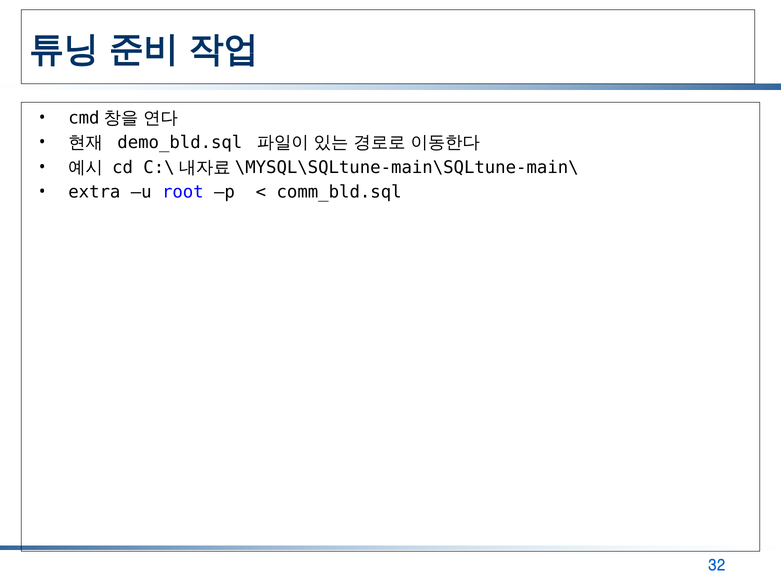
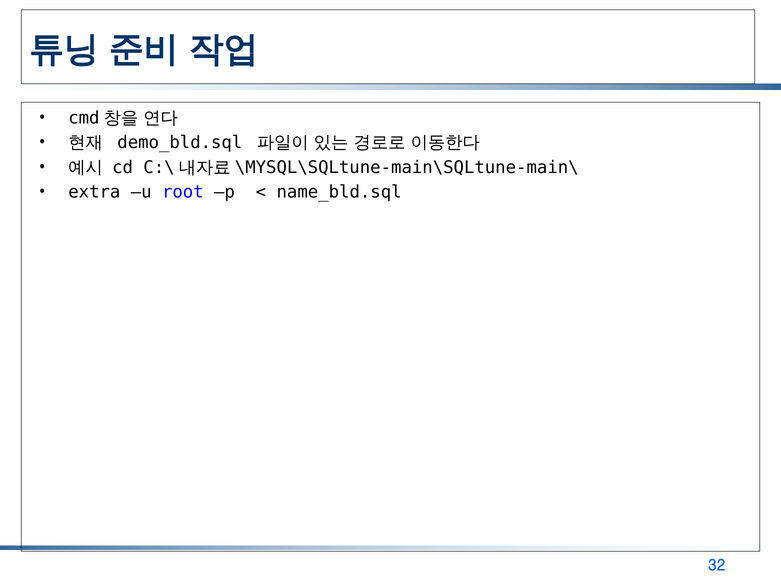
comm_bld.sql: comm_bld.sql -> name_bld.sql (339, 192)
